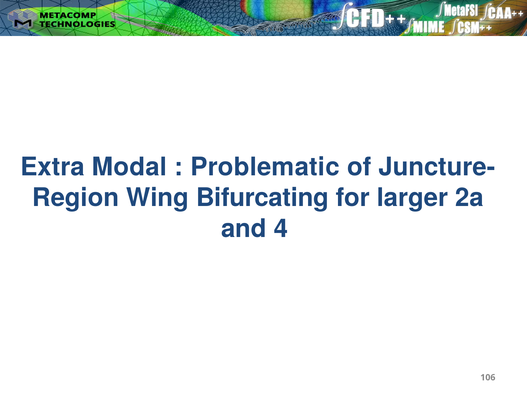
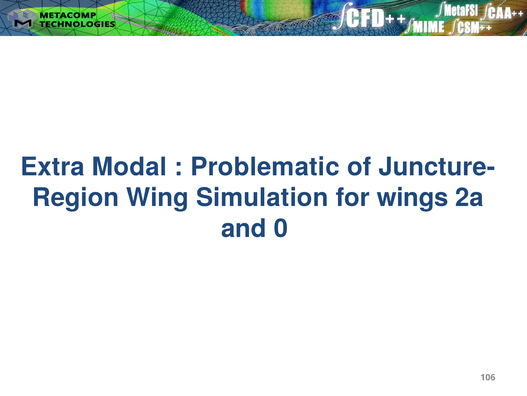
Bifurcating: Bifurcating -> Simulation (262, 197)
larger: larger -> wings (413, 197)
4: 4 -> 0 (281, 228)
